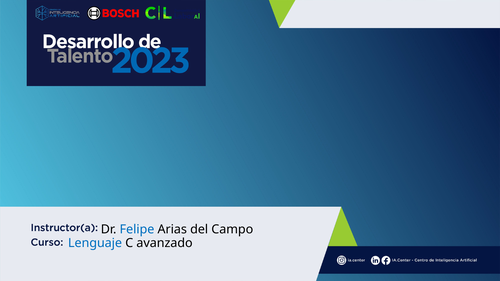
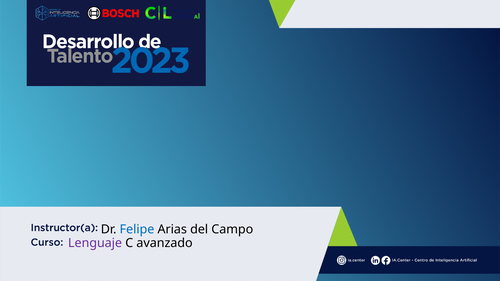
Lenguaje colour: blue -> purple (95, 243)
